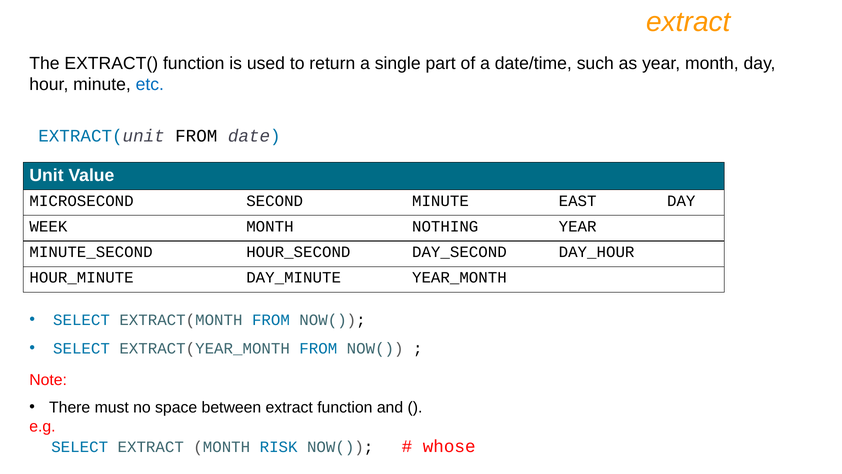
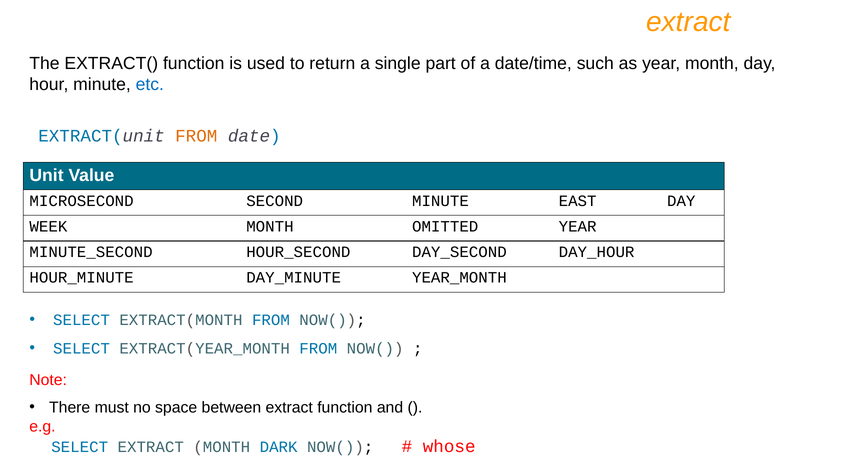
FROM colour: black -> orange (196, 136)
NOTHING: NOTHING -> OMITTED (445, 226)
RISK: RISK -> DARK (279, 447)
